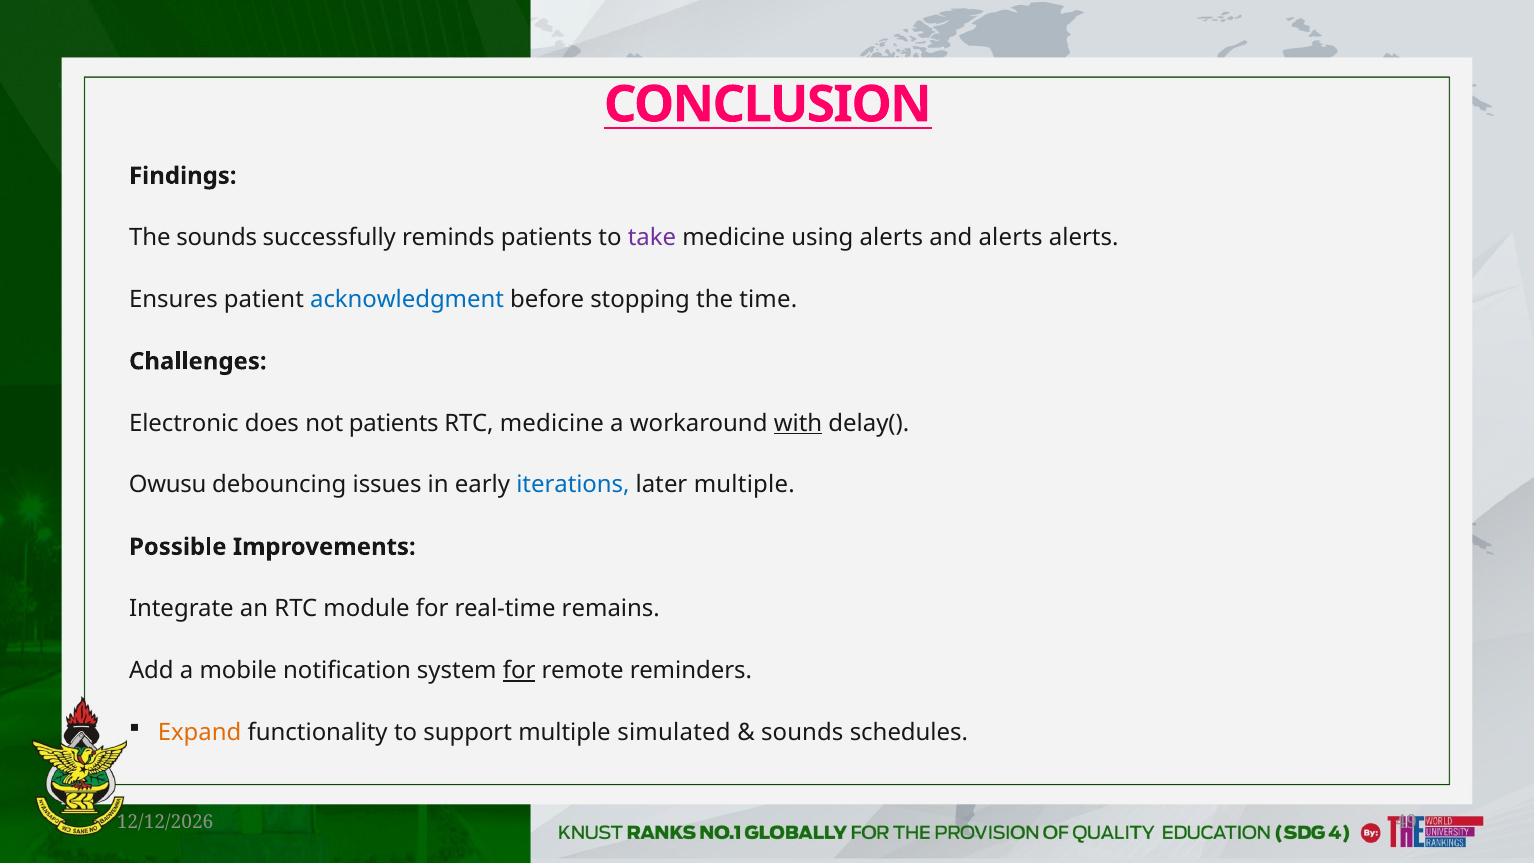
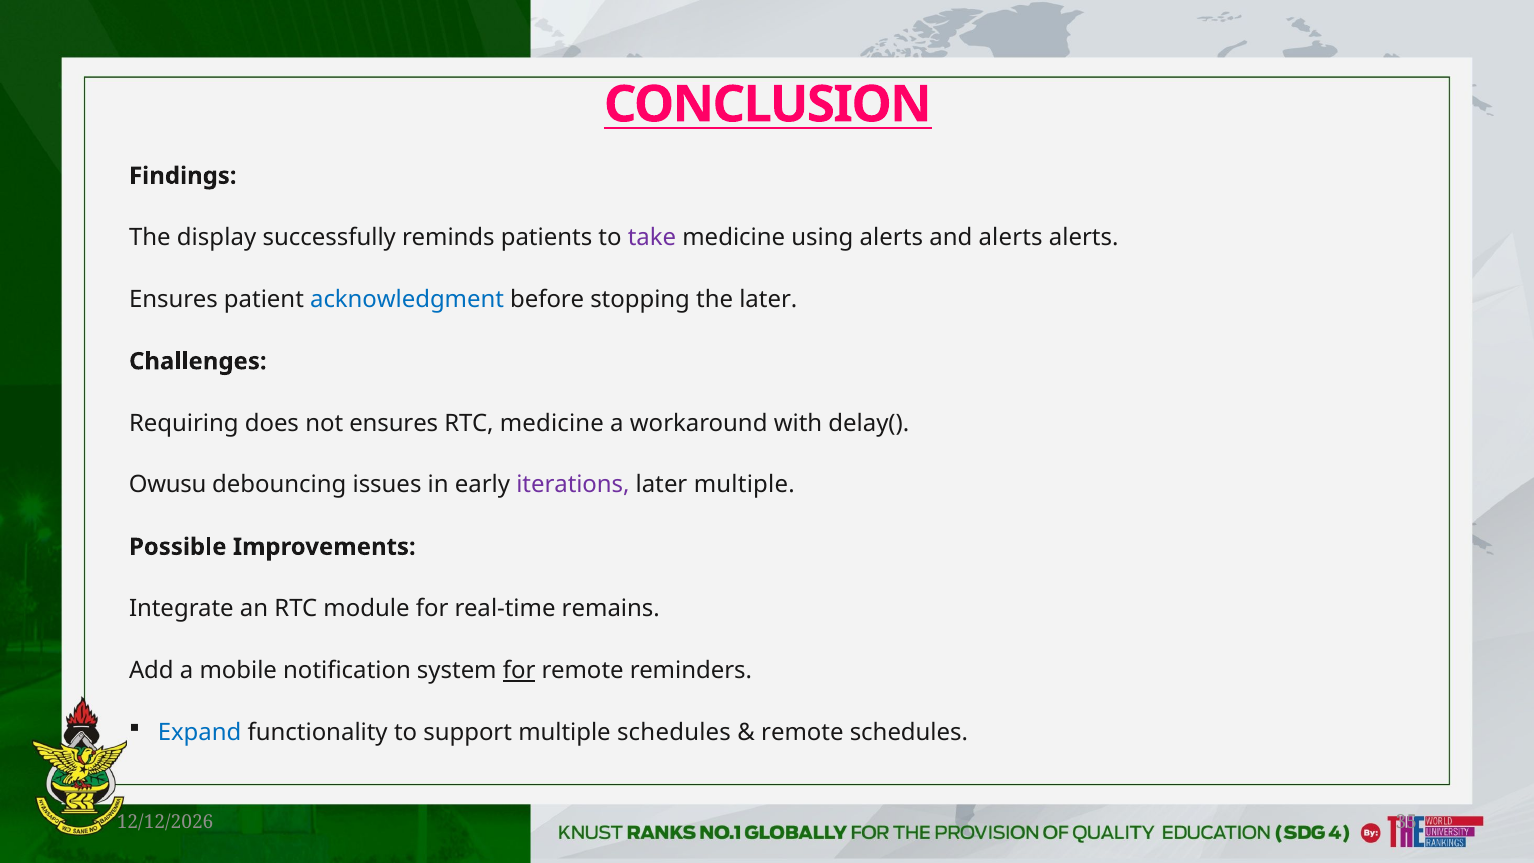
The sounds: sounds -> display (217, 238)
the time: time -> later (768, 300)
Electronic: Electronic -> Requiring (184, 423)
not patients: patients -> ensures (394, 423)
with underline: present -> none (798, 423)
iterations colour: blue -> purple (573, 485)
Expand colour: orange -> blue (200, 732)
multiple simulated: simulated -> schedules (674, 732)
sounds: sounds -> remote (802, 732)
49: 49 -> 35 (1406, 822)
